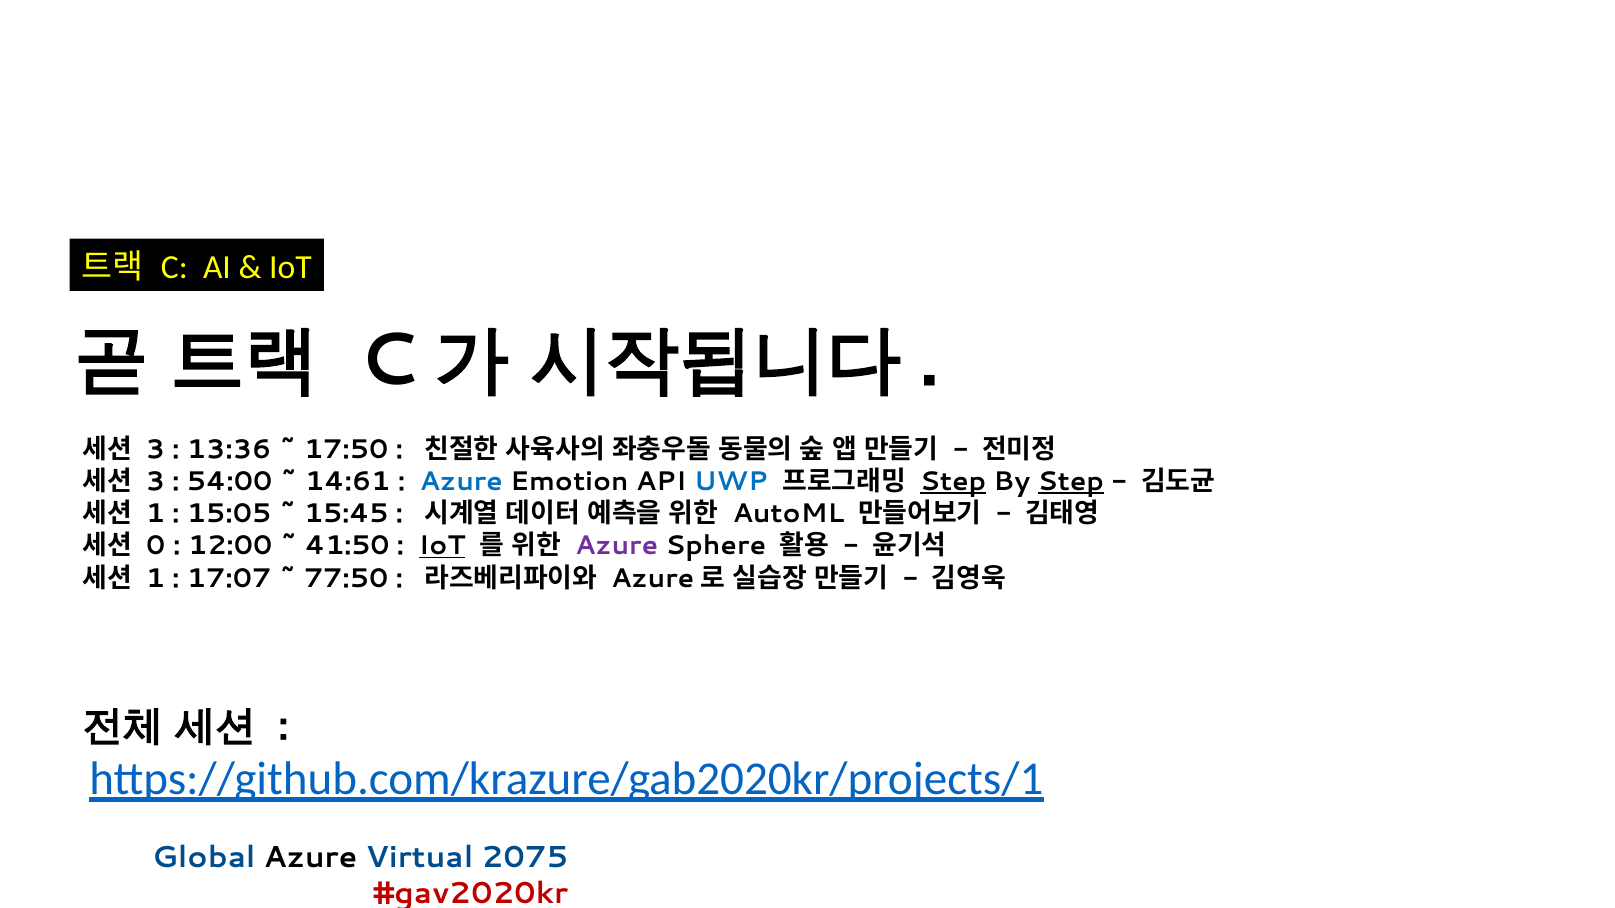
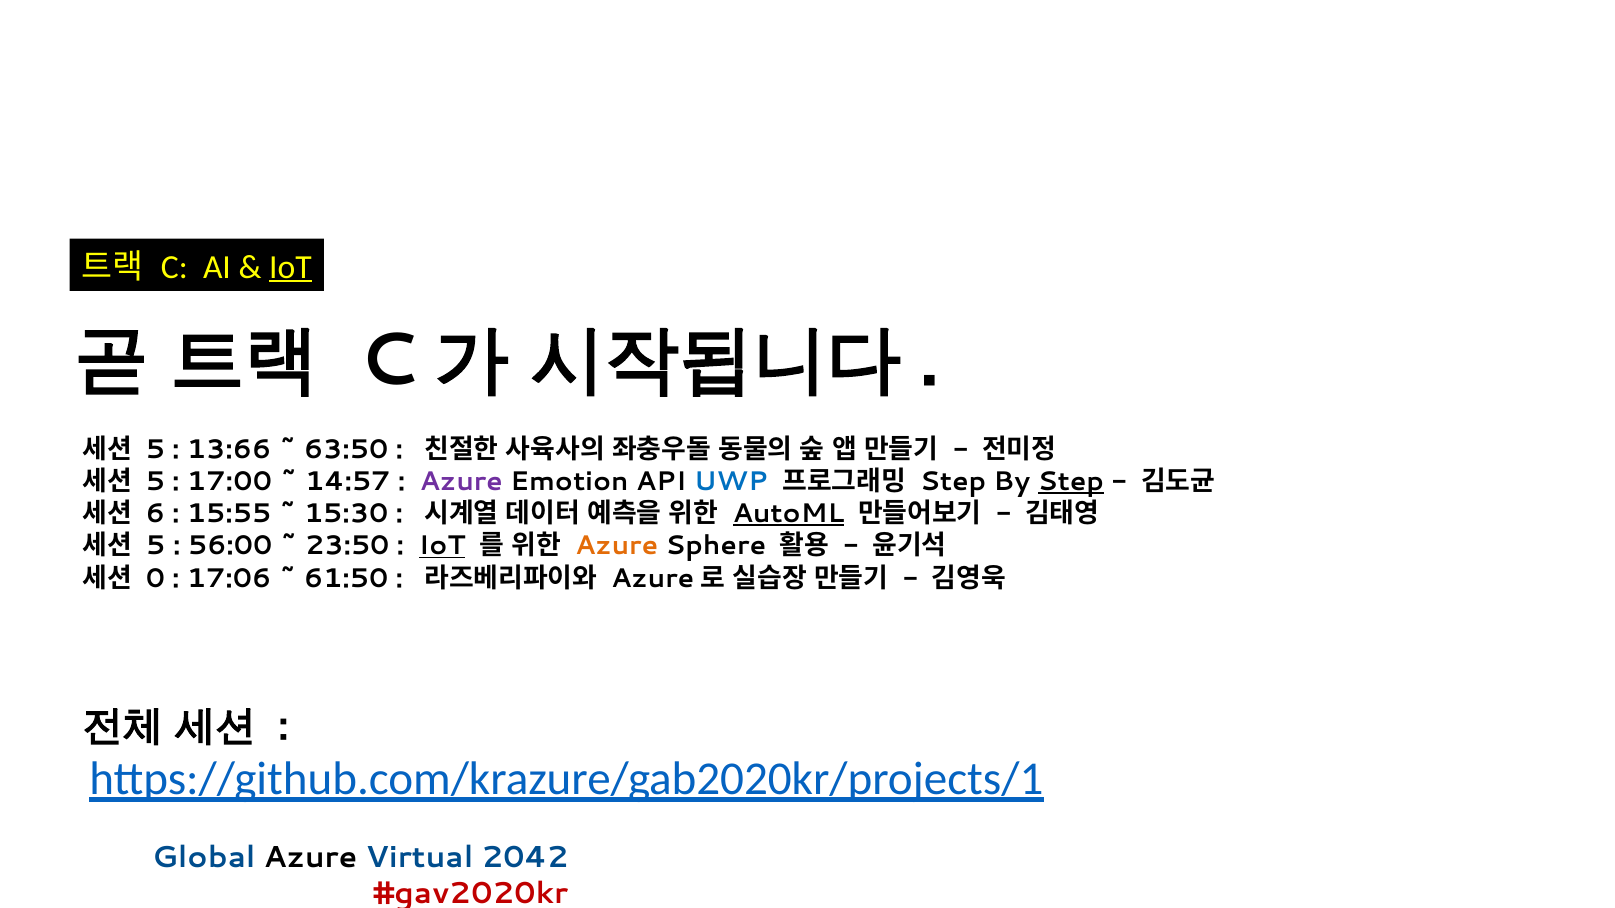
IoT underline: none -> present (290, 267)
3: 3 -> 5 (155, 449)
13:36: 13:36 -> 13:66 (229, 449)
17:50: 17:50 -> 63:50 (346, 449)
3: 3 -> 5 (155, 482)
54:00: 54:00 -> 17:00 (229, 482)
14:61: 14:61 -> 14:57 (348, 482)
Azure colour: blue -> purple (461, 482)
Step underline: present -> none (953, 482)
1: 1 -> 6 (155, 514)
15:05: 15:05 -> 15:55 (229, 514)
15:45: 15:45 -> 15:30 (346, 514)
AutoML underline: none -> present (789, 514)
0: 0 -> 5 (156, 546)
12:00: 12:00 -> 56:00 (230, 546)
41:50: 41:50 -> 23:50 (347, 546)
Azure colour: purple -> orange (617, 546)
1: 1 -> 0 (155, 578)
17:07: 17:07 -> 17:06 (229, 578)
77:50: 77:50 -> 61:50 (346, 578)
2075: 2075 -> 2042 (525, 858)
